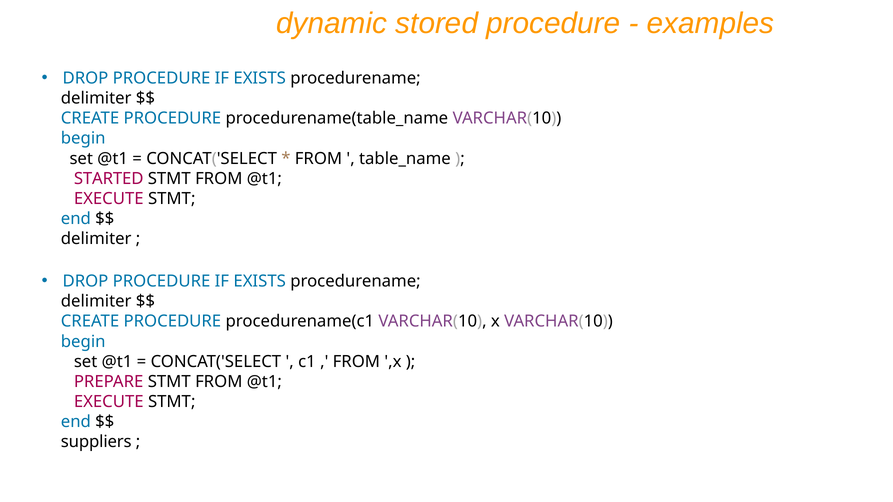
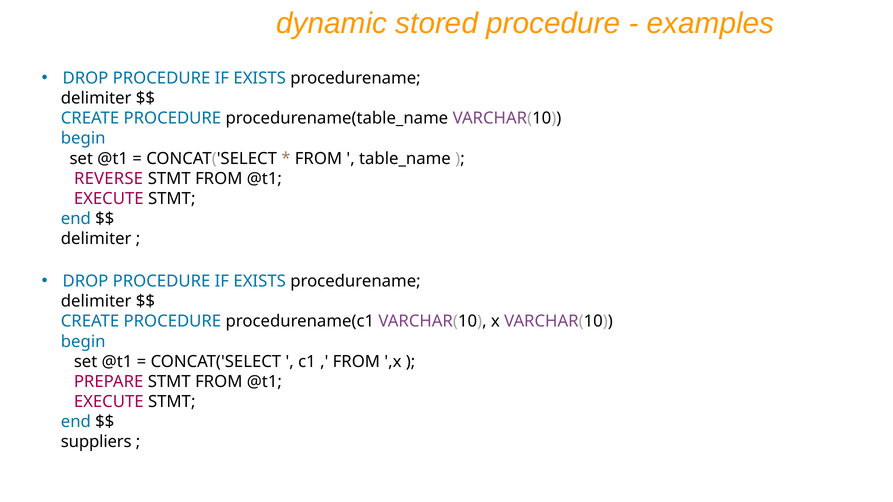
STARTED: STARTED -> REVERSE (109, 179)
